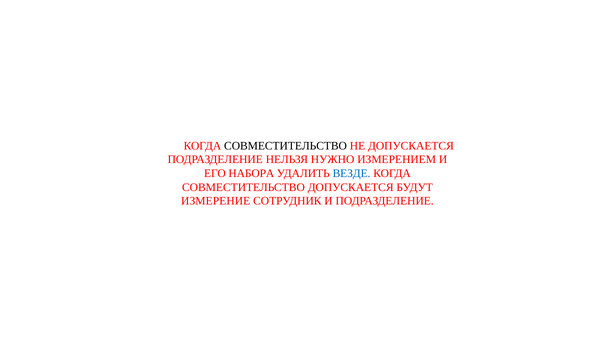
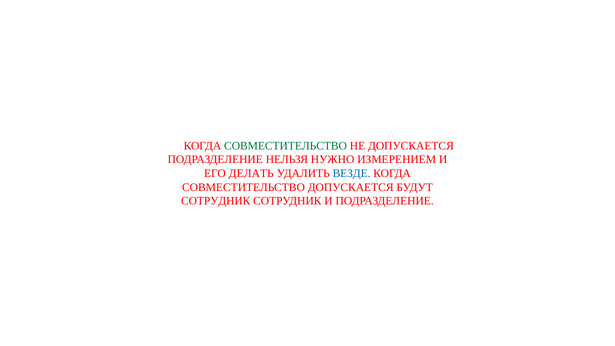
СОВМЕСТИТЕЛЬСТВО colour: black -> green (286, 146)
НАБОРА: НАБОРА -> ДЕЛАТЬ (251, 173)
ИЗМЕРЕНИЕ: ИЗМЕРЕНИЕ -> СОТРУДНИК (216, 201)
